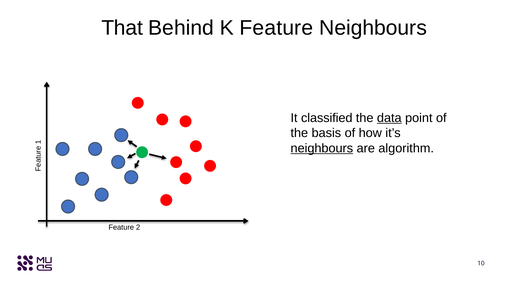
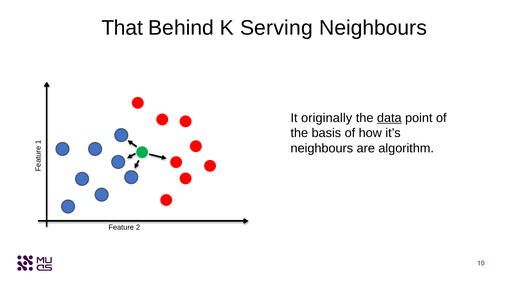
K Feature: Feature -> Serving (276, 28)
classified: classified -> originally (327, 118)
neighbours underline: present -> none (322, 149)
